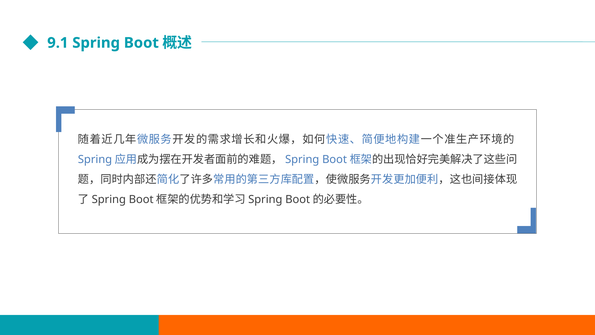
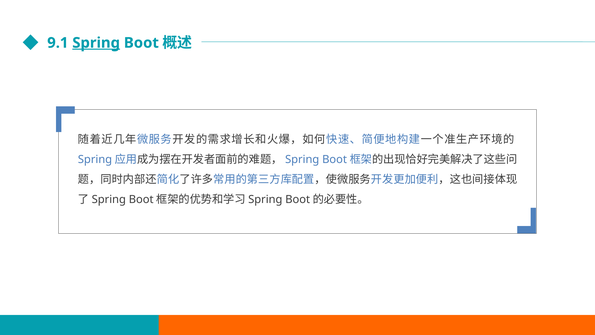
Spring underline: none -> present (96, 43)
